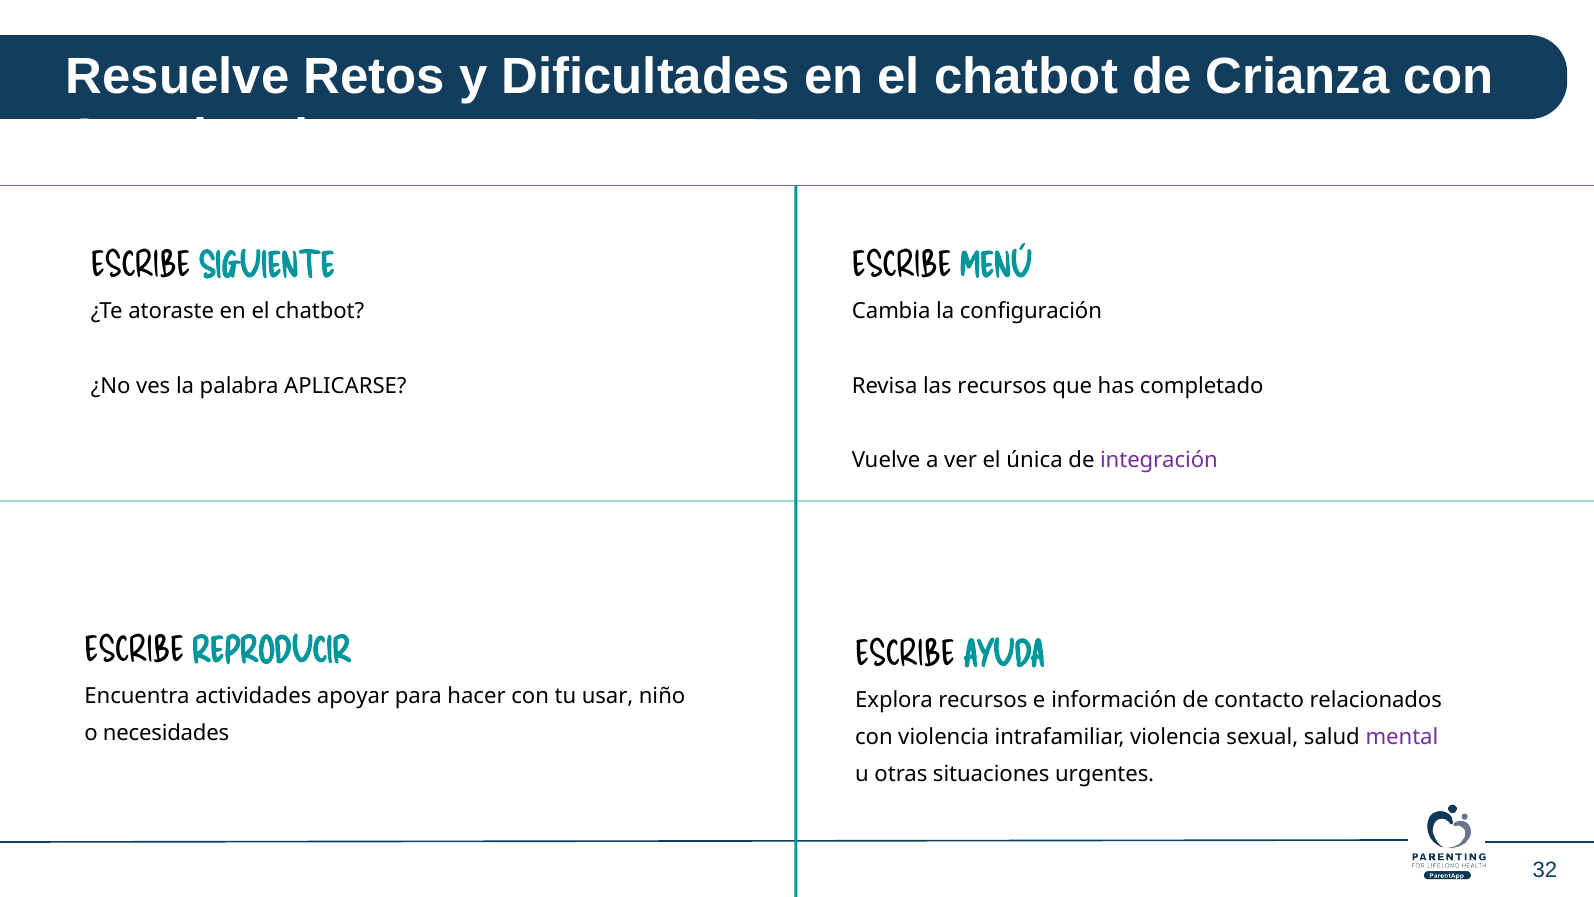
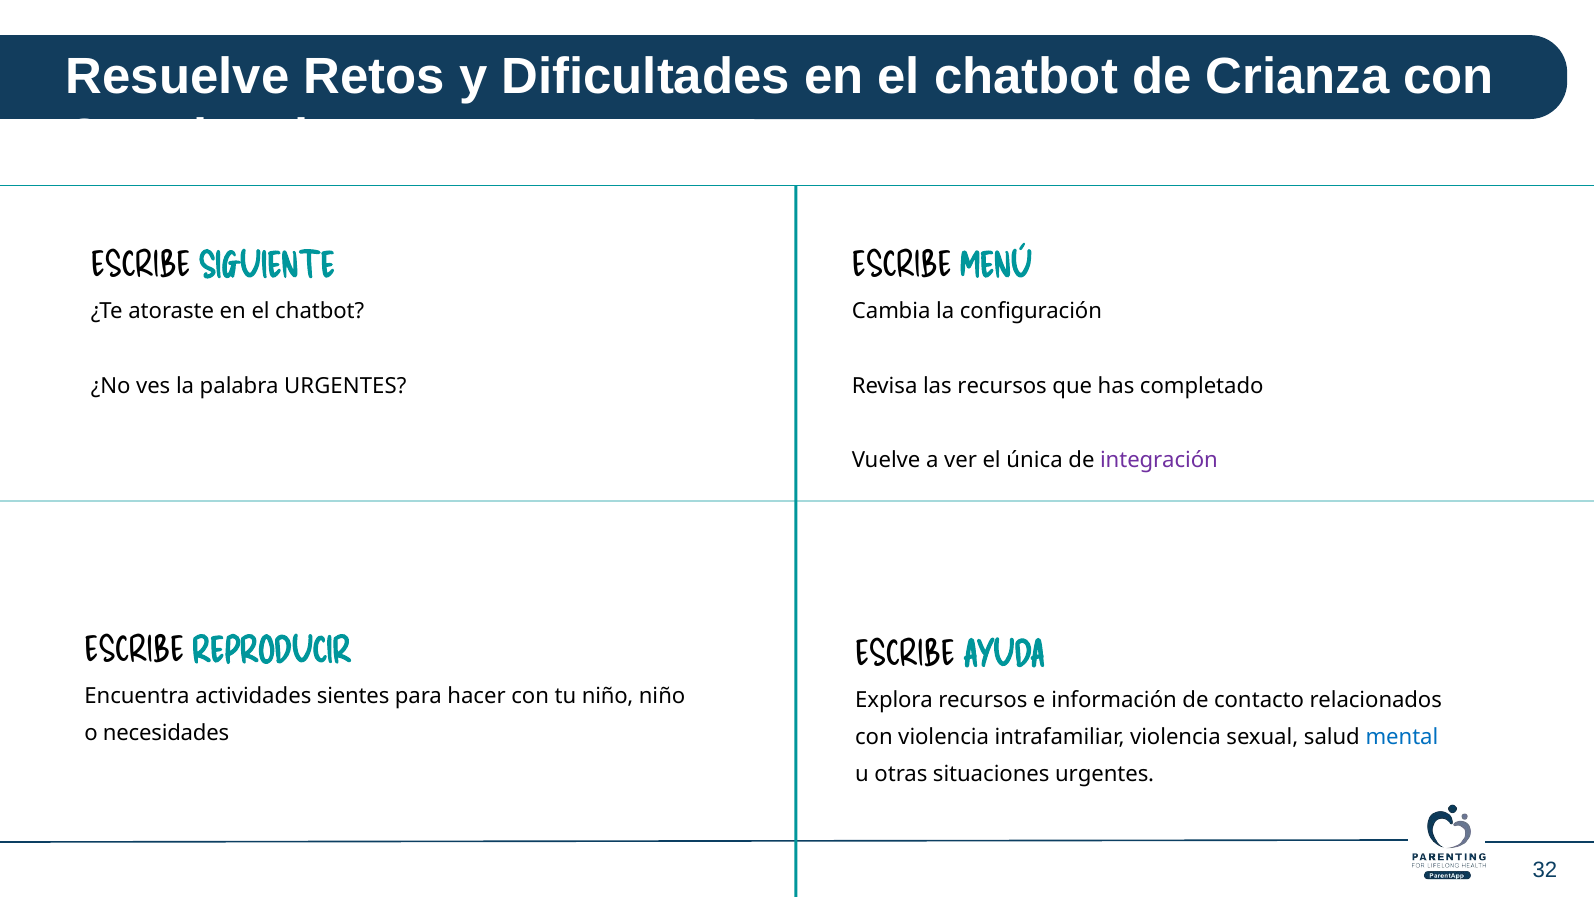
palabra APLICARSE: APLICARSE -> URGENTES (345, 386)
apoyar: apoyar -> sientes (353, 696)
tu usar: usar -> niño (608, 696)
mental colour: purple -> blue (1402, 737)
